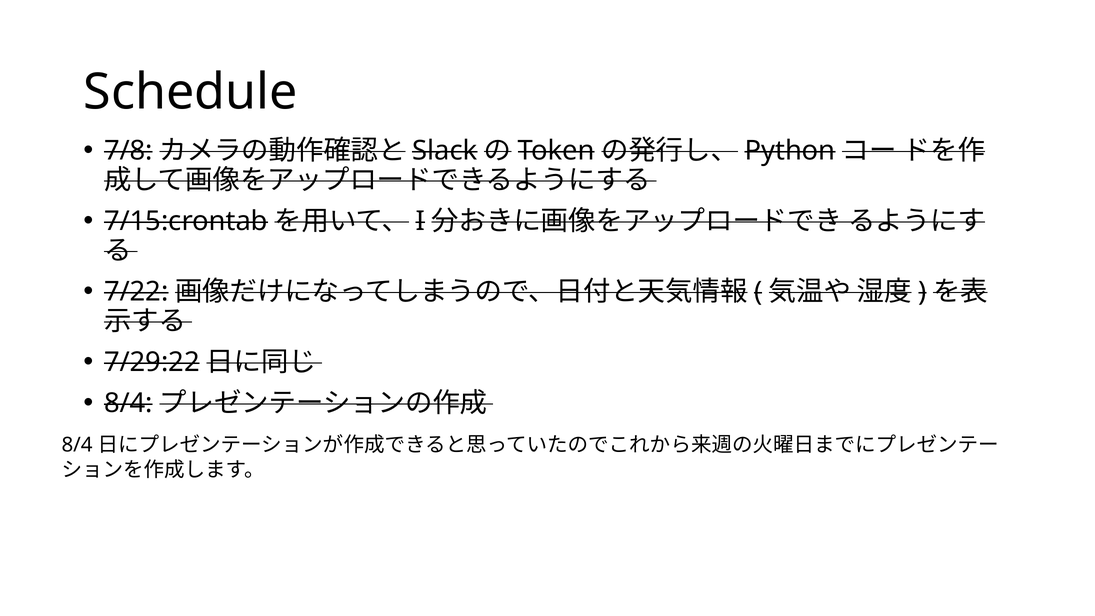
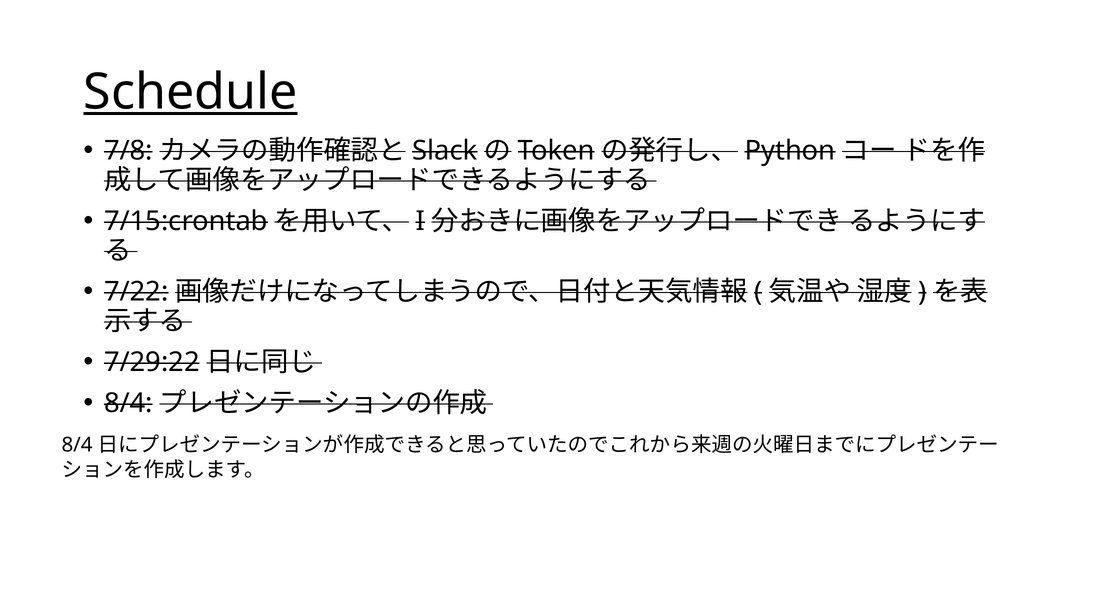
Schedule underline: none -> present (190, 92)
